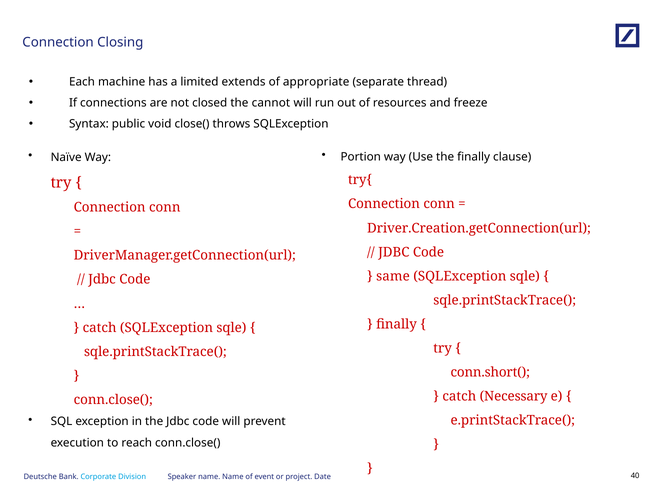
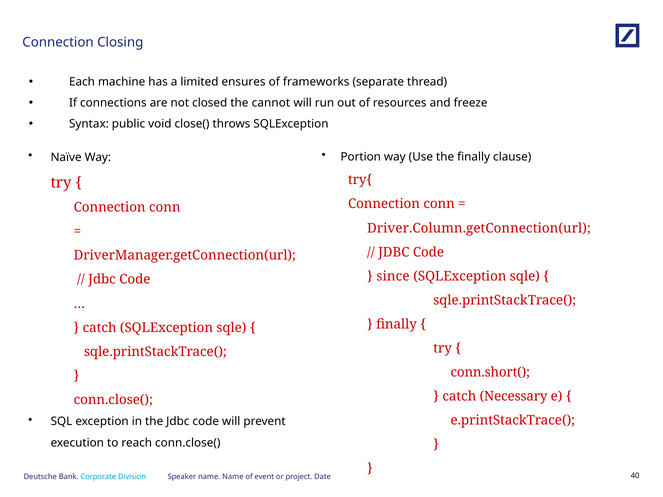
extends: extends -> ensures (244, 82)
appropriate: appropriate -> frameworks (316, 82)
Driver.Creation.getConnection(url: Driver.Creation.getConnection(url -> Driver.Column.getConnection(url (479, 228)
same: same -> since (393, 276)
